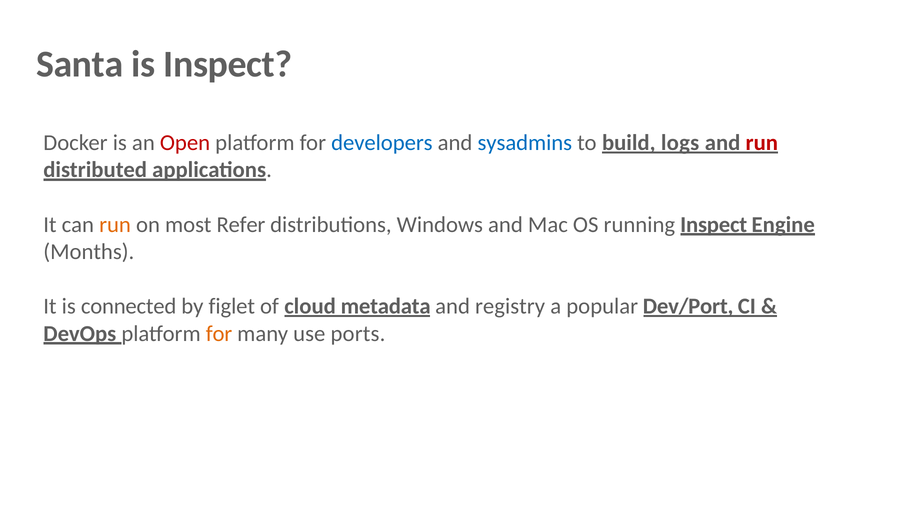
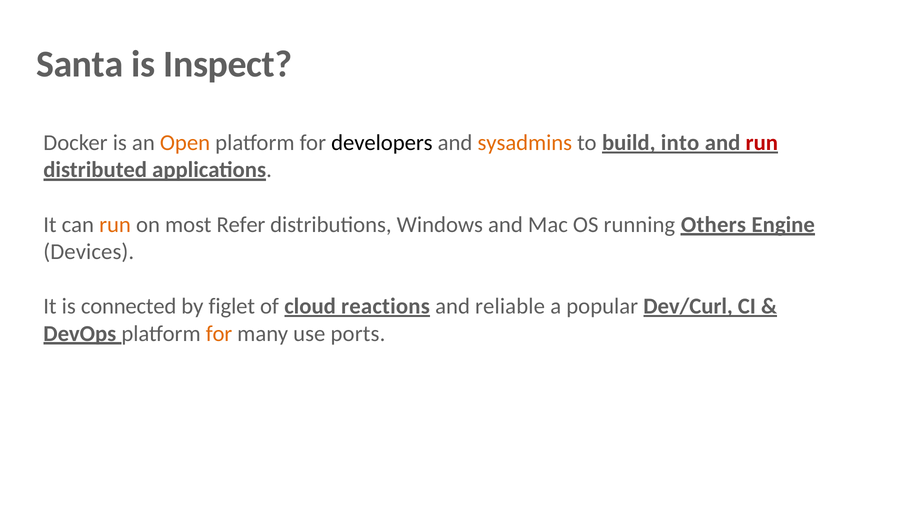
Open colour: red -> orange (185, 143)
developers colour: blue -> black (382, 143)
sysadmins colour: blue -> orange (525, 143)
logs: logs -> into (680, 143)
running Inspect: Inspect -> Others (713, 225)
Months: Months -> Devices (89, 252)
metadata: metadata -> reactions (385, 307)
registry: registry -> reliable (510, 307)
Dev/Port: Dev/Port -> Dev/Curl (688, 307)
